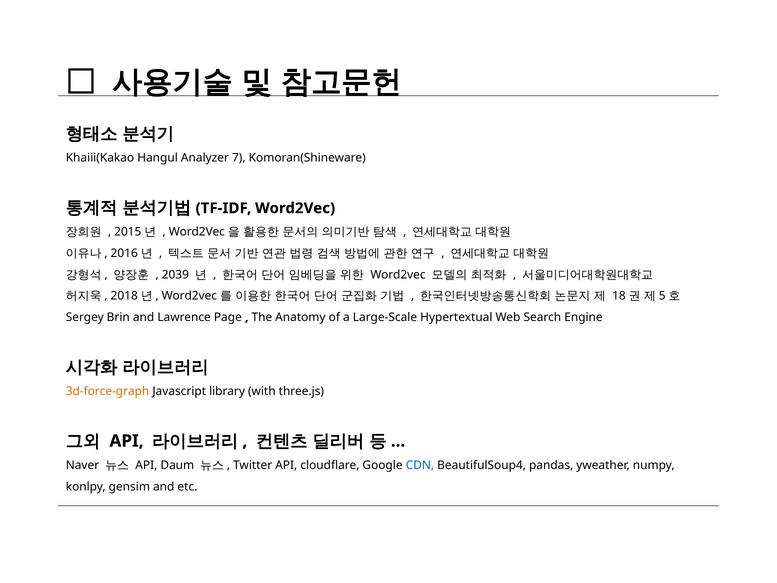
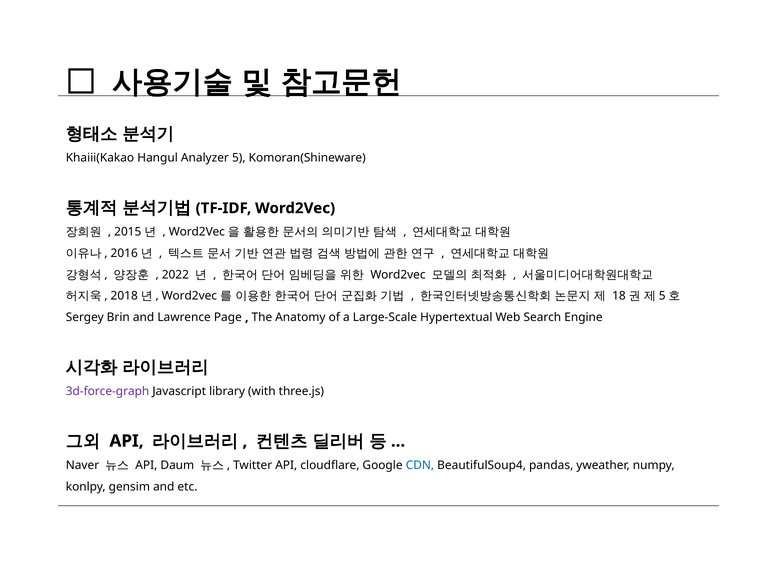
7: 7 -> 5 (239, 158)
2039: 2039 -> 2022 (175, 274)
3d-force-graph colour: orange -> purple (108, 391)
